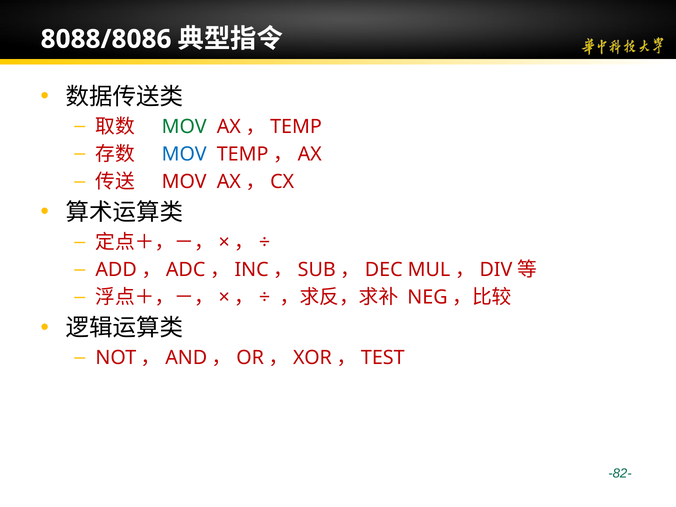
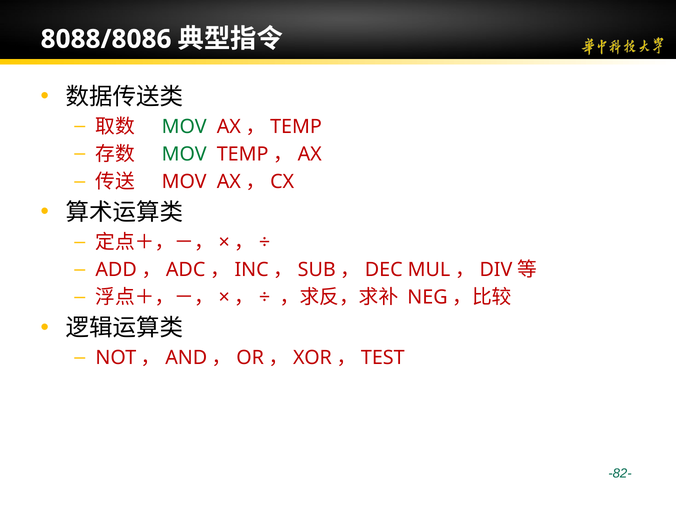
MOV colour: blue -> green (184, 154)
